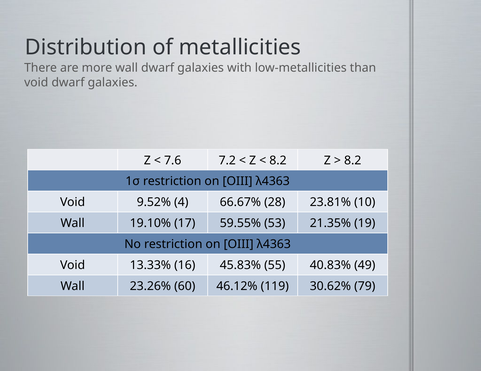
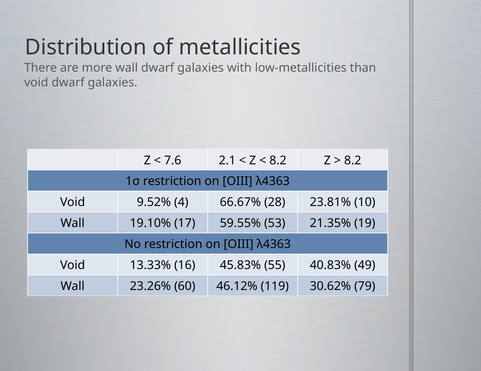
7.2: 7.2 -> 2.1 (227, 161)
